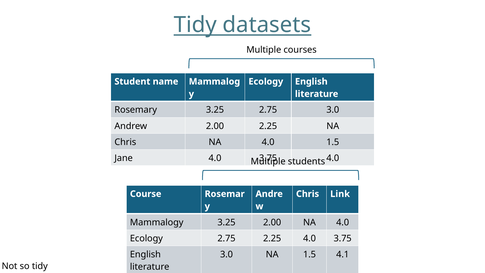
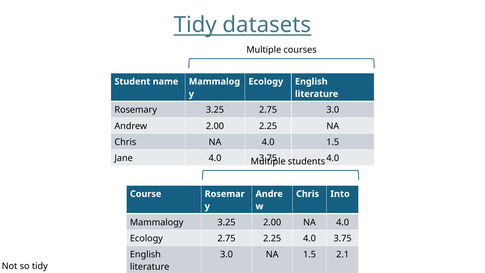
Link: Link -> Into (340, 194)
4.1: 4.1 -> 2.1 (343, 254)
